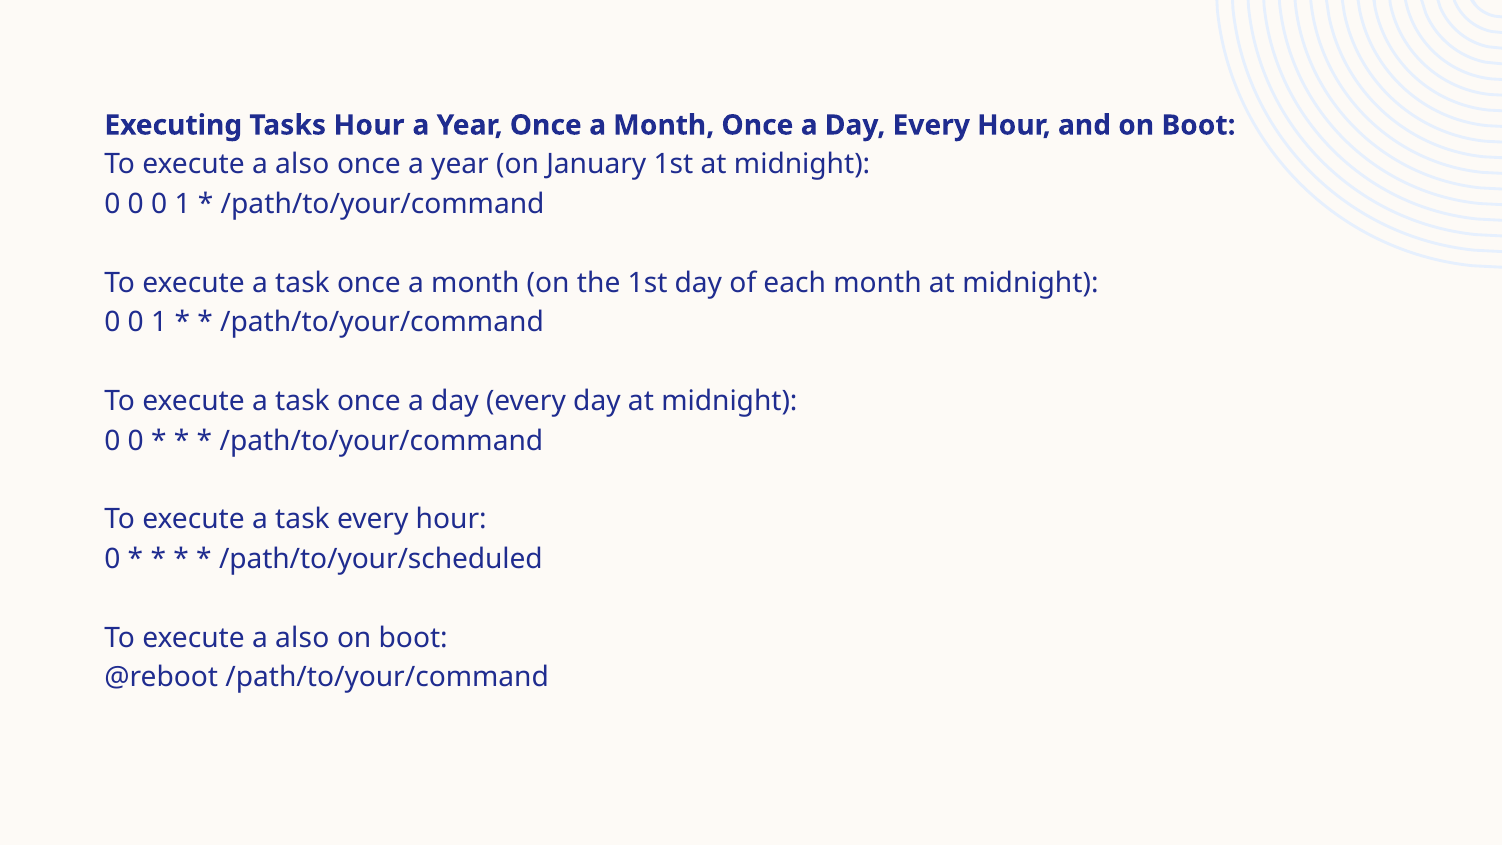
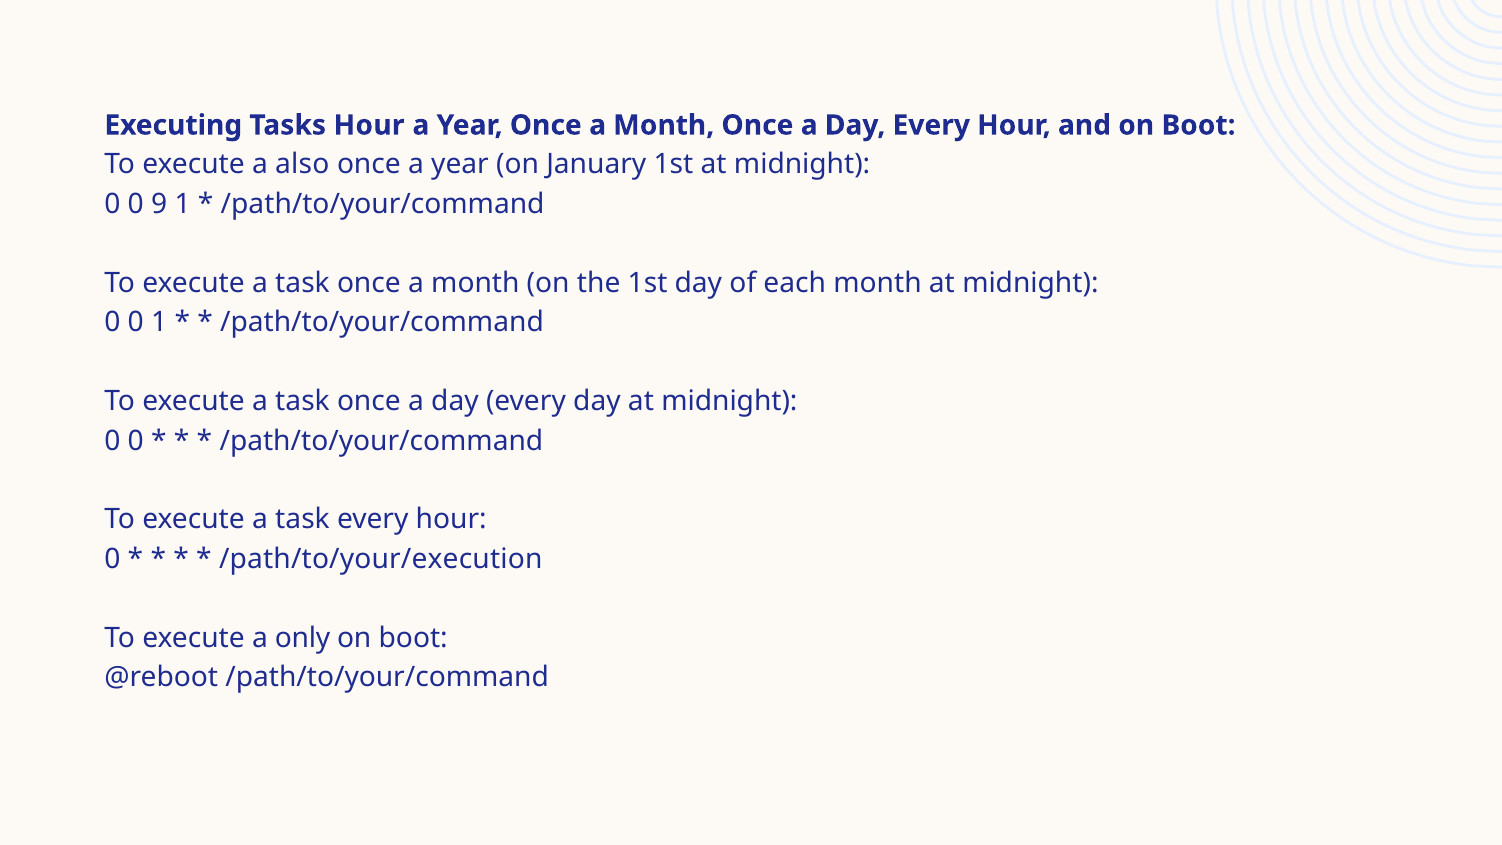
0 0 0: 0 -> 9 (159, 204)
/path/to/your/scheduled: /path/to/your/scheduled -> /path/to/your/execution (381, 559)
also: also -> only (303, 638)
